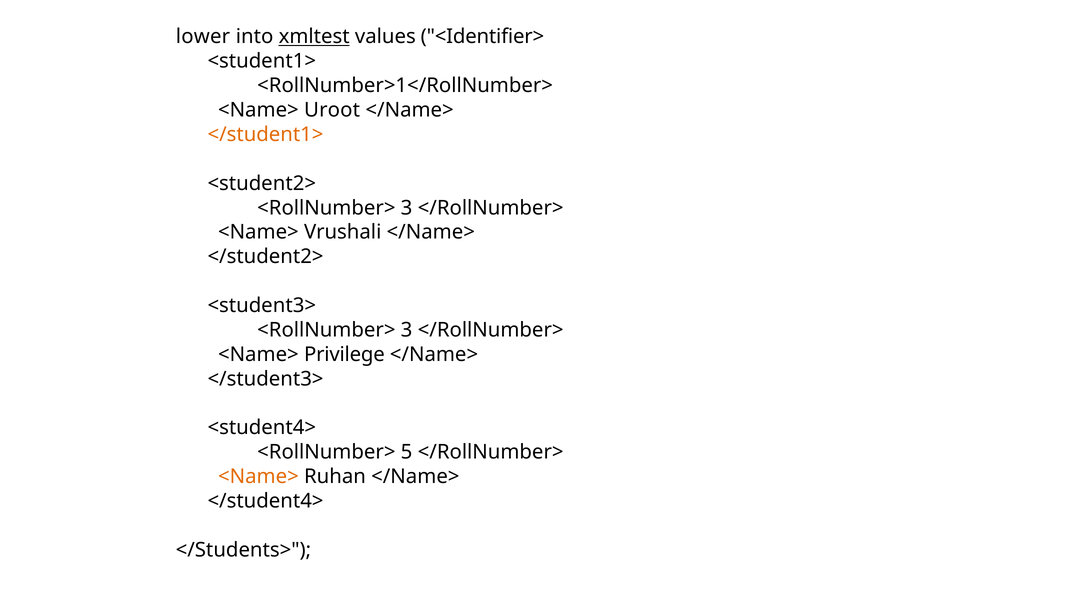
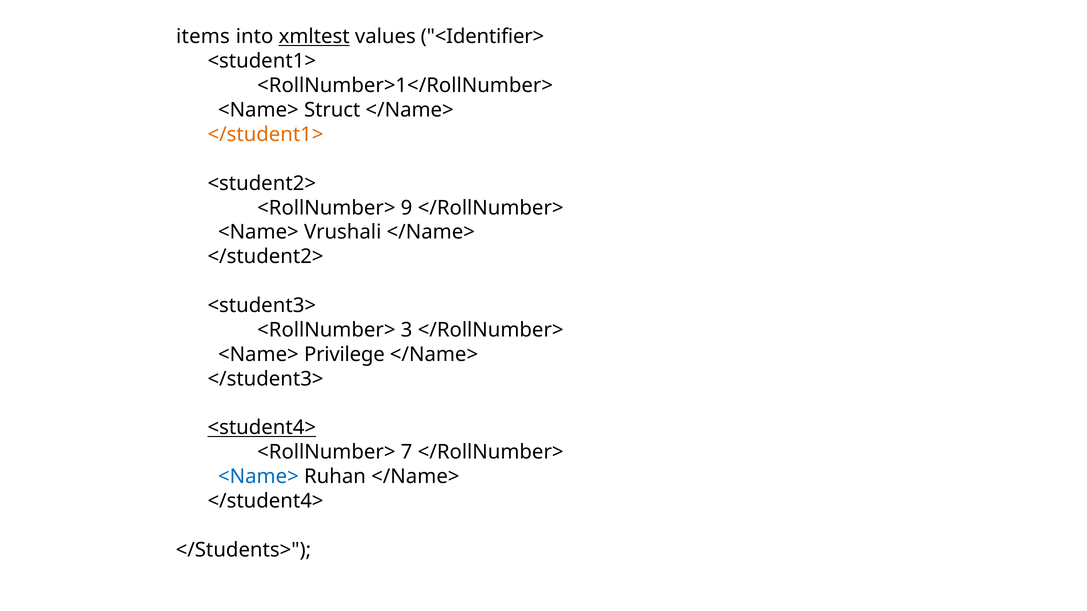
lower: lower -> items (203, 37)
Uroot: Uroot -> Struct (332, 110)
3: 3 -> 9 (407, 208)
<student4> underline: none -> present (262, 428)
5: 5 -> 7 (407, 453)
<Name> colour: orange -> blue (258, 477)
